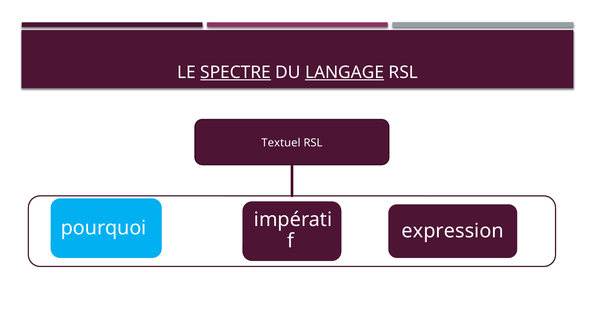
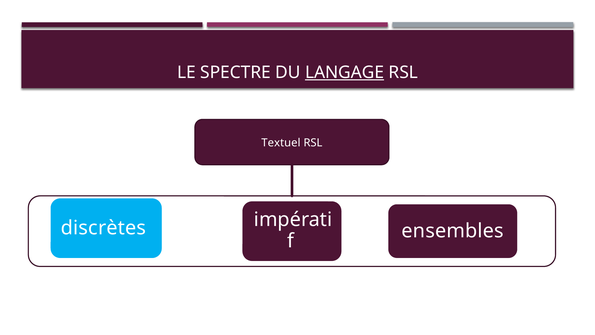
SPECTRE underline: present -> none (236, 72)
pourquoi: pourquoi -> discrètes (103, 228)
expression: expression -> ensembles (453, 231)
